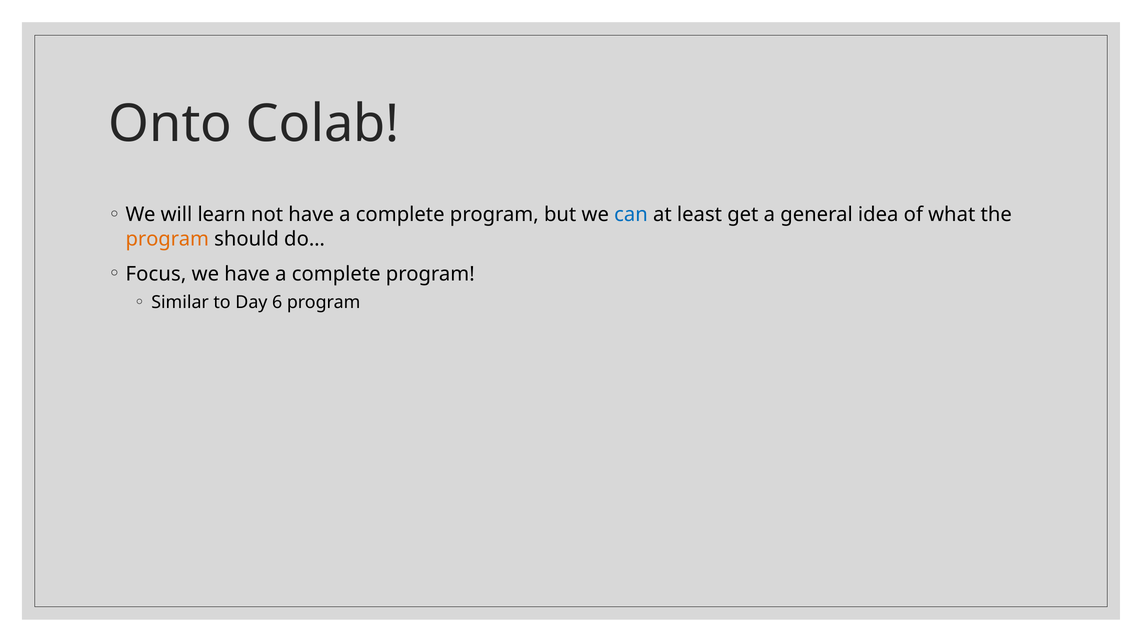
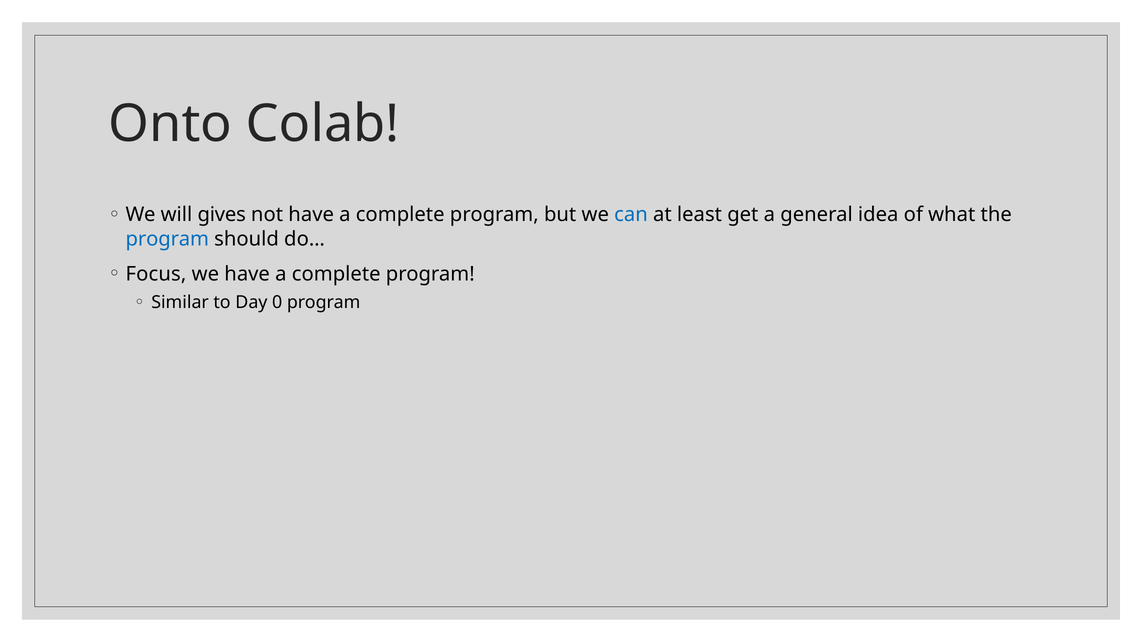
learn: learn -> gives (222, 215)
program colour: orange -> blue (167, 239)
6: 6 -> 0 (277, 303)
